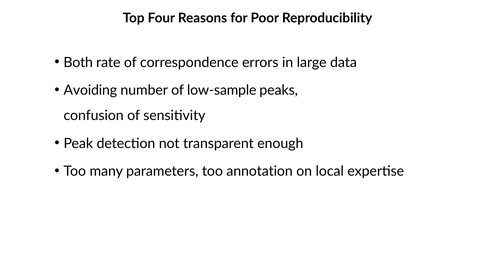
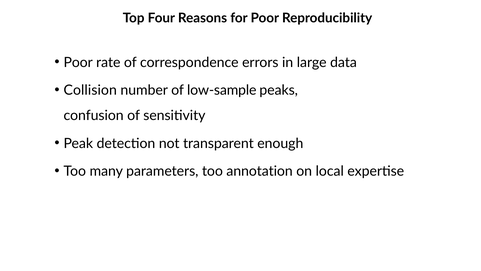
Both: Both -> Poor (78, 62)
Avoiding: Avoiding -> Collision (90, 90)
